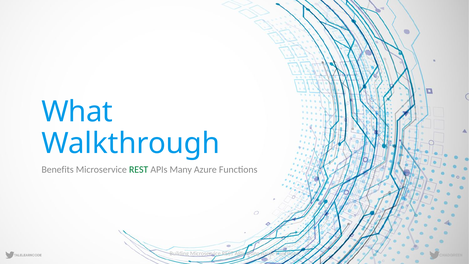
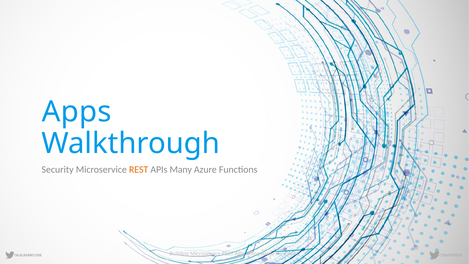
What: What -> Apps (77, 112)
Benefits: Benefits -> Security (58, 169)
REST colour: green -> orange (139, 169)
